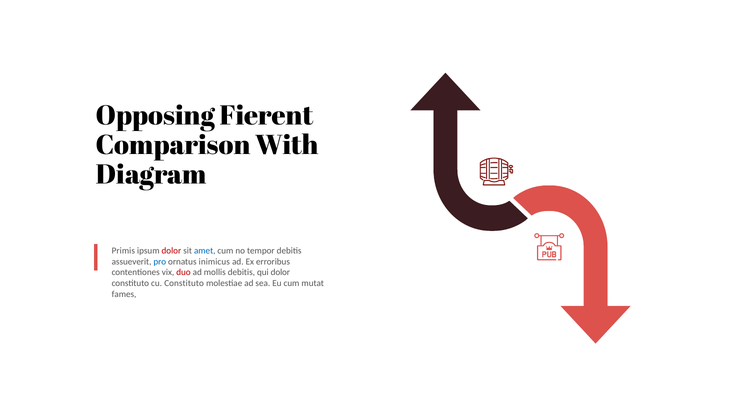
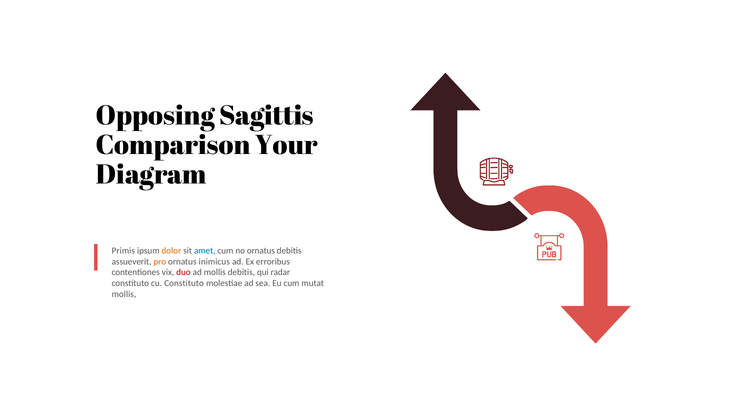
Fierent: Fierent -> Sagittis (267, 116)
With: With -> Your (287, 145)
dolor colour: red -> orange (171, 251)
no tempor: tempor -> ornatus (261, 251)
pro colour: blue -> orange (160, 262)
qui dolor: dolor -> radar (280, 272)
fames: fames -> mollis (124, 294)
